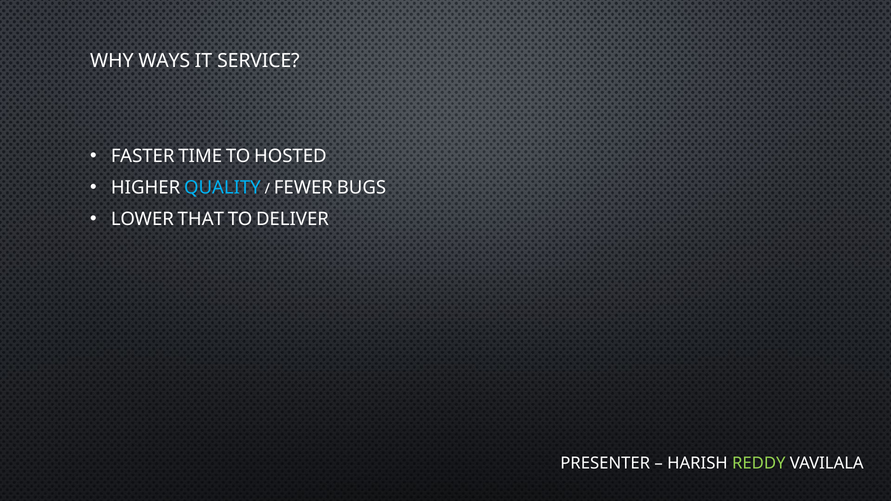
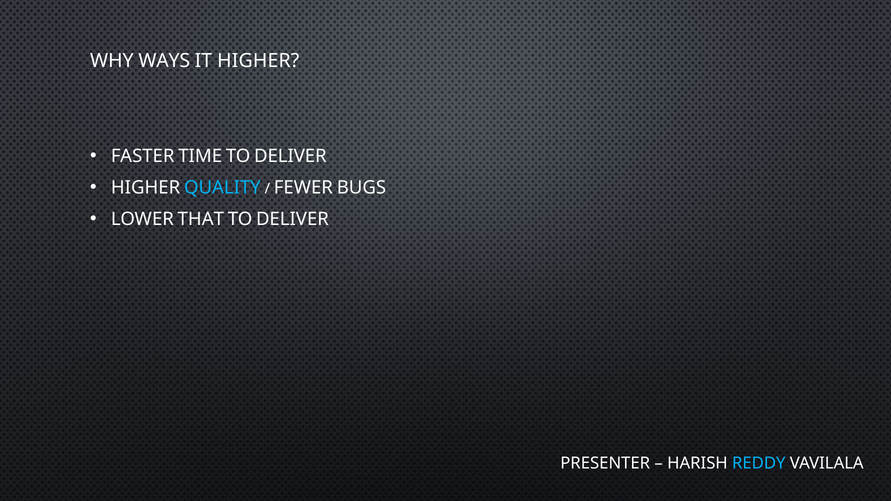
IT SERVICE: SERVICE -> HIGHER (258, 61)
TIME TO HOSTED: HOSTED -> DELIVER (290, 156)
REDDY colour: light green -> light blue (759, 463)
